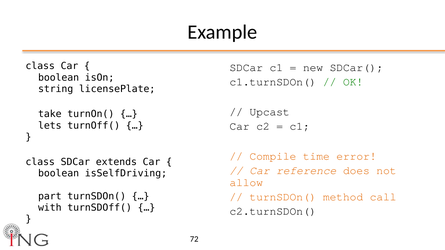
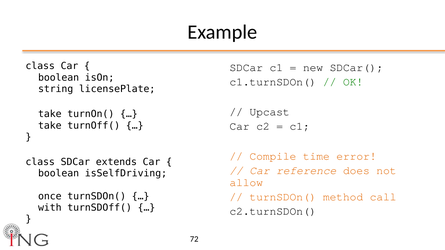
lets: lets -> take (50, 126)
part: part -> once (50, 196)
